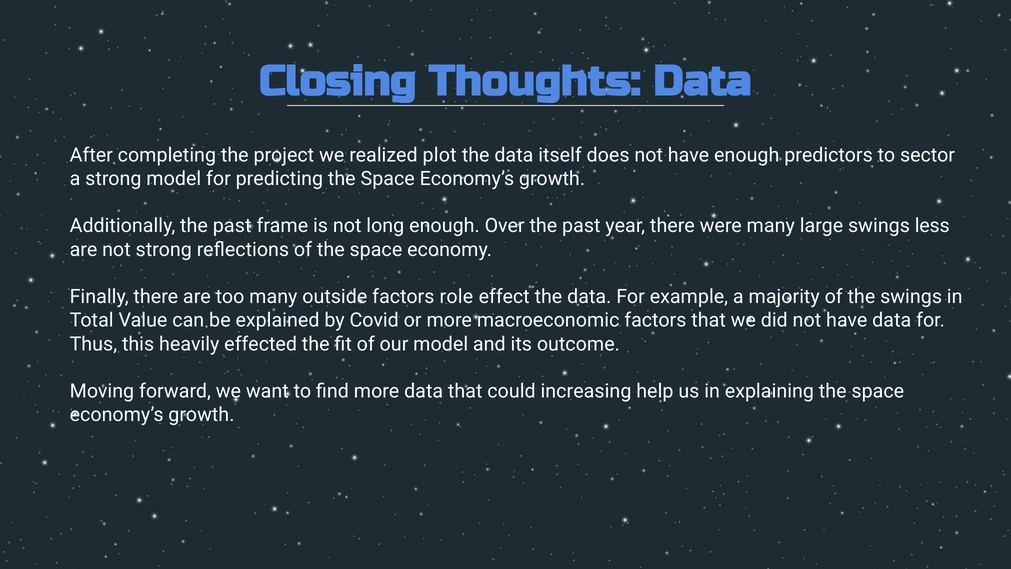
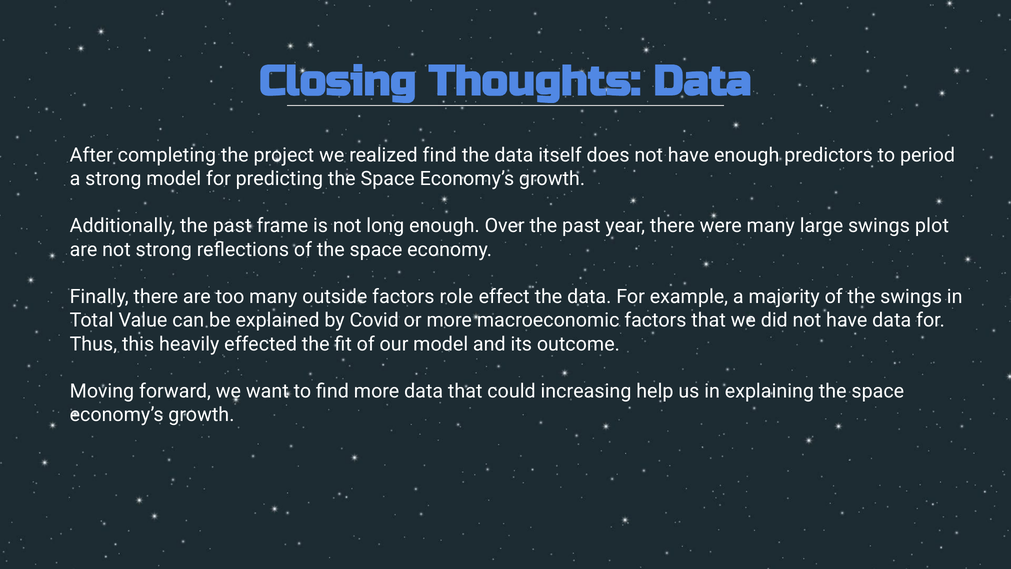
realized plot: plot -> find (440, 155)
sector: sector -> period (927, 155)
less: less -> plot (932, 226)
